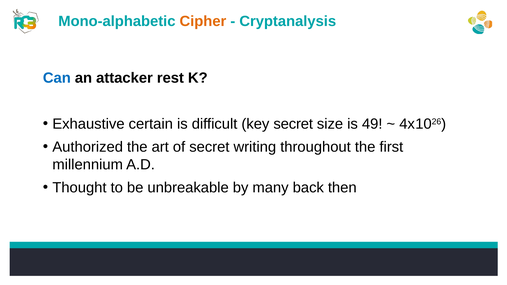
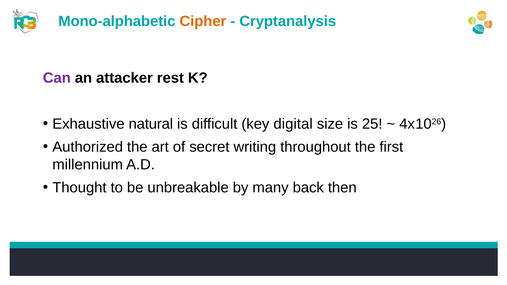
Can colour: blue -> purple (57, 78)
certain: certain -> natural (151, 124)
key secret: secret -> digital (293, 124)
49: 49 -> 25 (372, 124)
